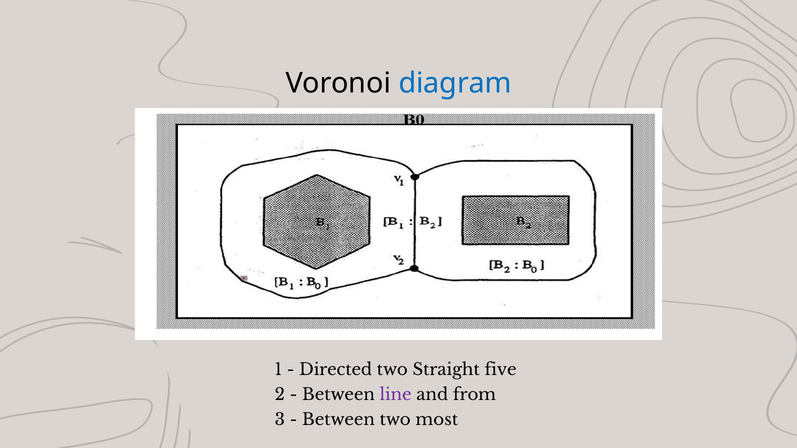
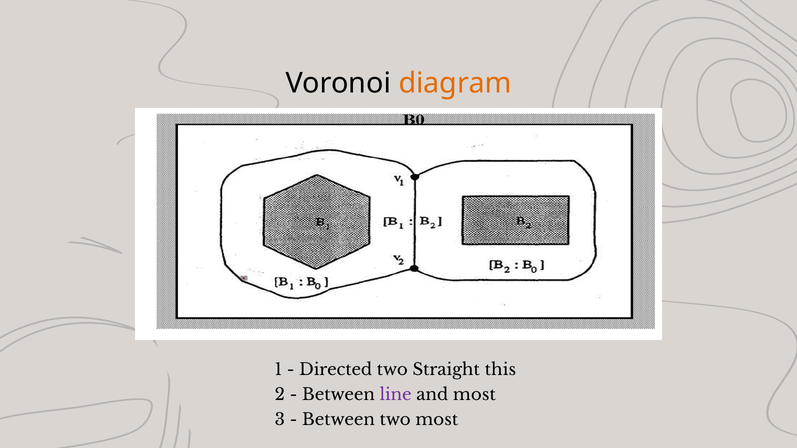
diagram colour: blue -> orange (455, 83)
five: five -> this (500, 370)
and from: from -> most (474, 395)
